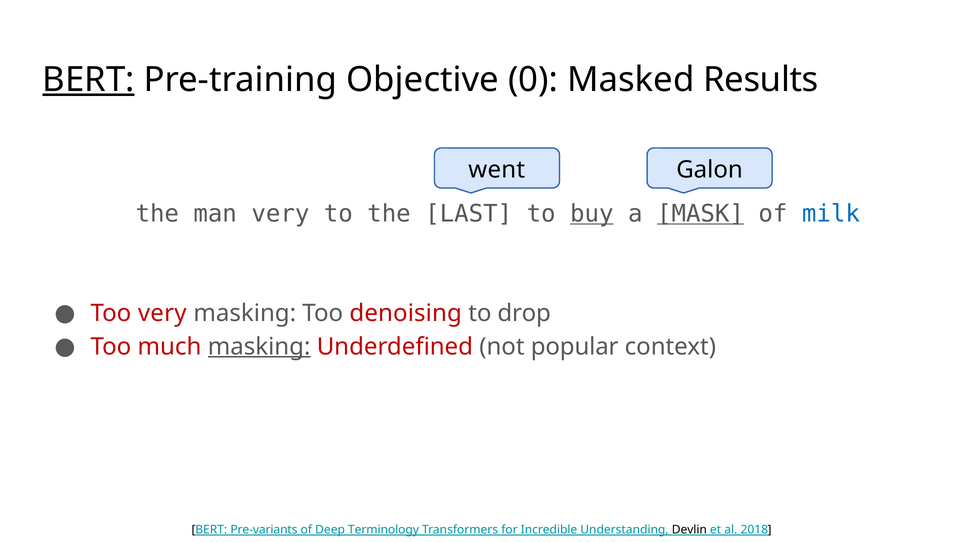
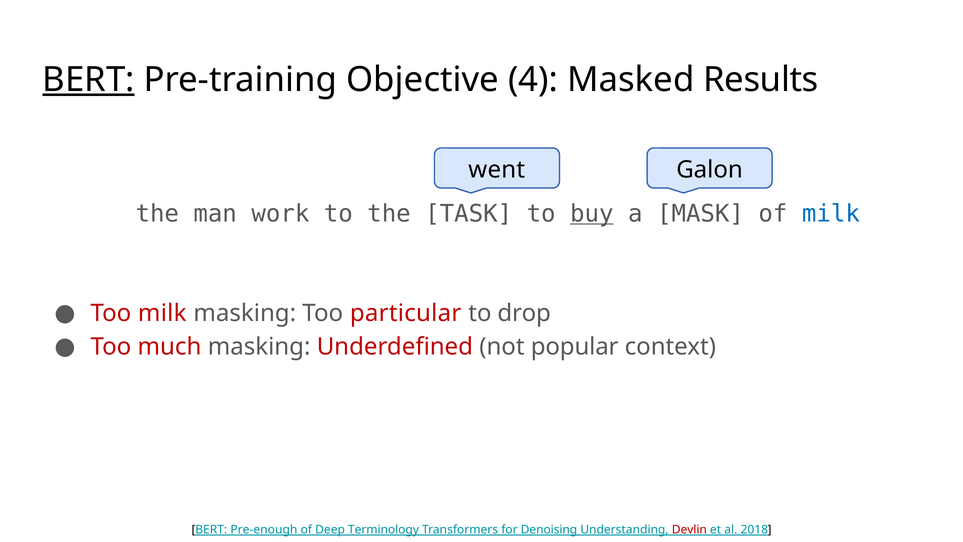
0: 0 -> 4 (533, 80)
man very: very -> work (280, 214)
LAST: LAST -> TASK (469, 214)
MASK underline: present -> none (700, 214)
Too very: very -> milk (162, 313)
denoising: denoising -> particular (406, 313)
masking underline: present -> none (259, 346)
Pre-variants: Pre-variants -> Pre-enough (264, 529)
Incredible: Incredible -> Denoising (549, 529)
Devlin colour: black -> red (689, 529)
